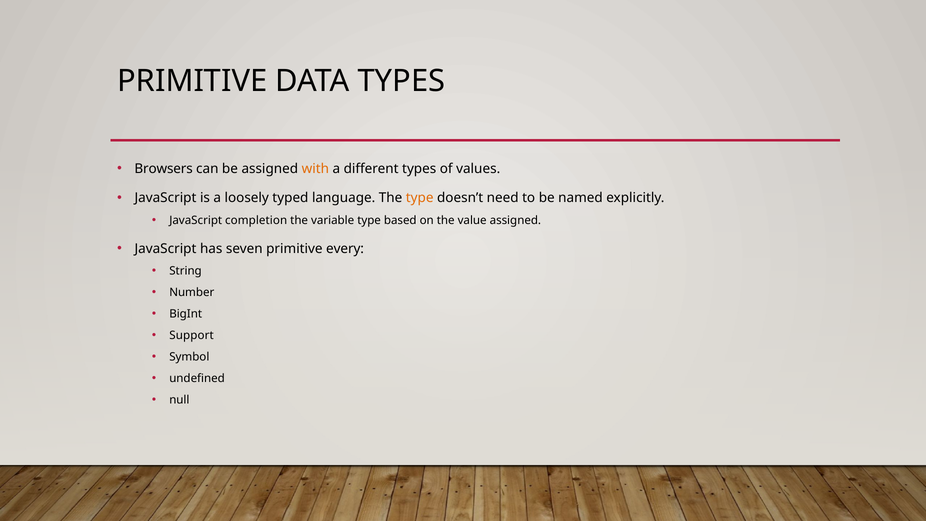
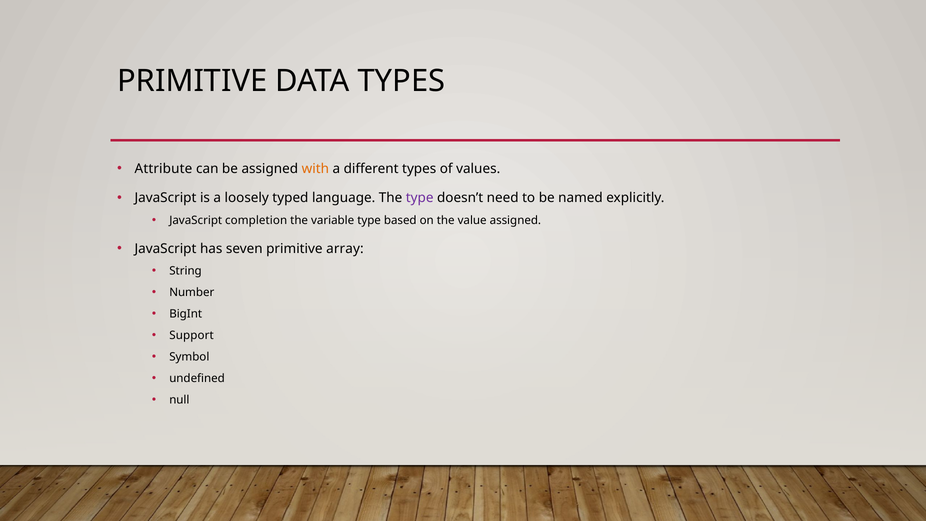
Browsers: Browsers -> Attribute (163, 169)
type colour: orange -> purple (420, 198)
every: every -> array (345, 248)
